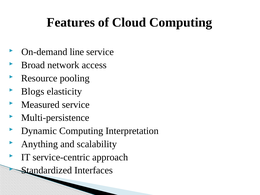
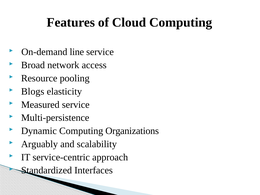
Interpretation: Interpretation -> Organizations (132, 131)
Anything: Anything -> Arguably (39, 144)
